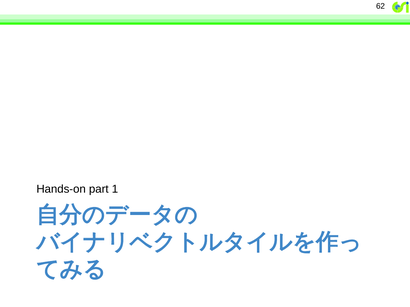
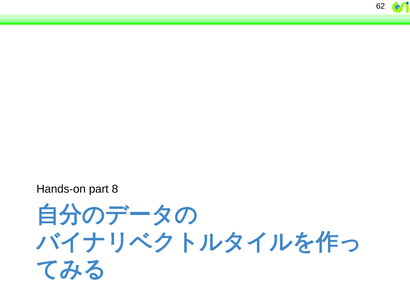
1: 1 -> 8 (115, 189)
